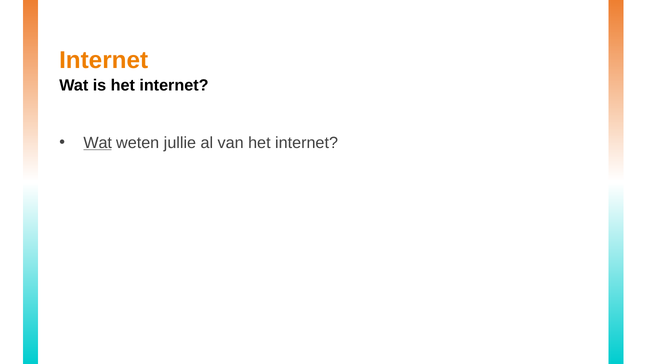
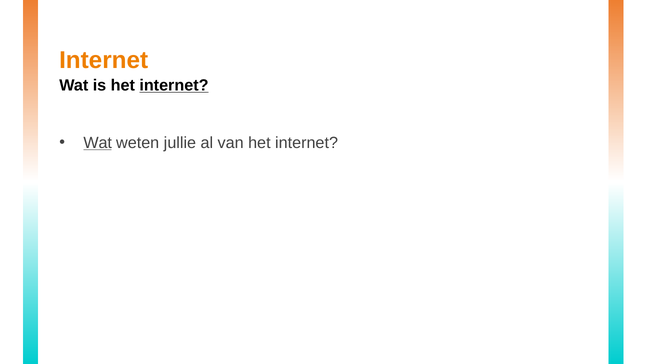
internet underline: none -> present (174, 85)
